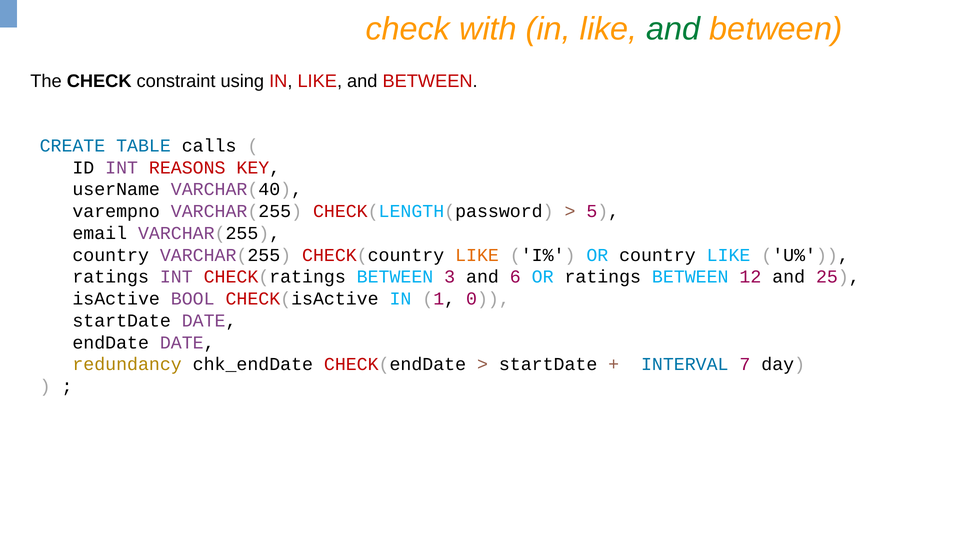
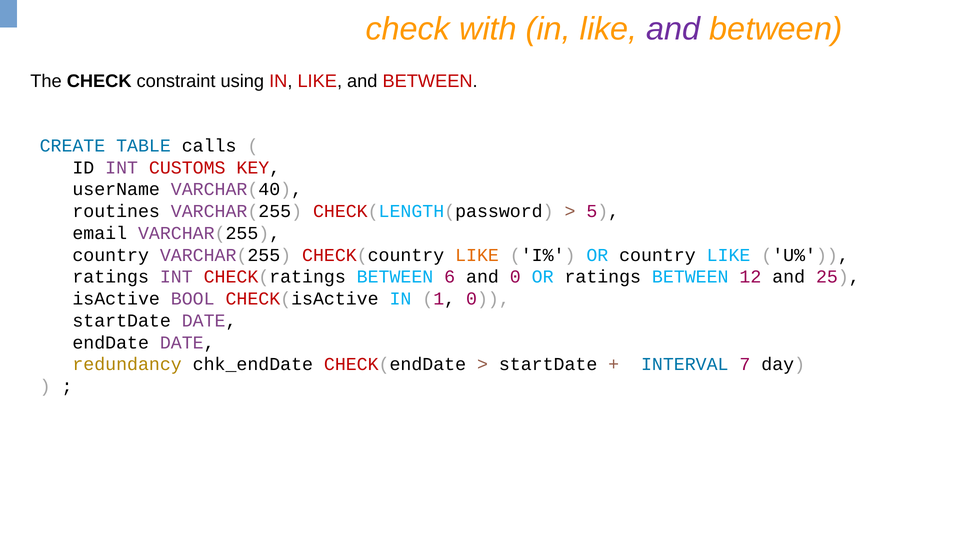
and colour: green -> purple (673, 29)
REASONS: REASONS -> CUSTOMS (187, 167)
varempno: varempno -> routines (116, 211)
3: 3 -> 6 (450, 277)
and 6: 6 -> 0 (515, 277)
